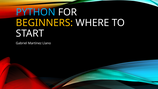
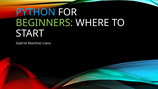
BEGINNERS colour: yellow -> light green (44, 23)
